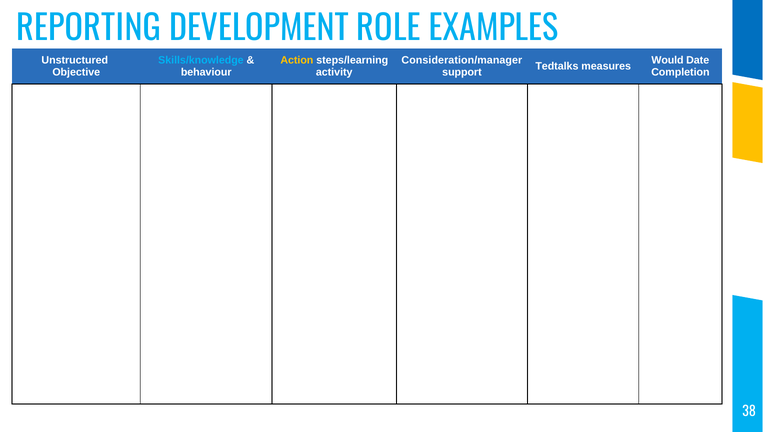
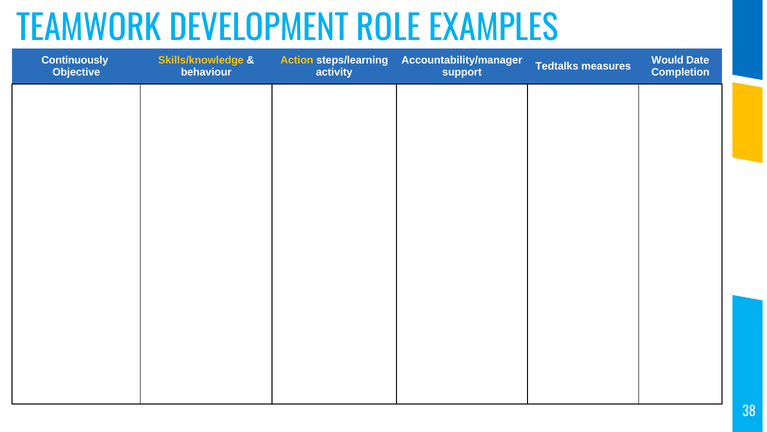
REPORTING: REPORTING -> TEAMWORK (89, 29)
Unstructured: Unstructured -> Continuously (75, 60)
Skills/knowledge colour: light blue -> yellow (201, 60)
Consideration/manager: Consideration/manager -> Accountability/manager (462, 60)
